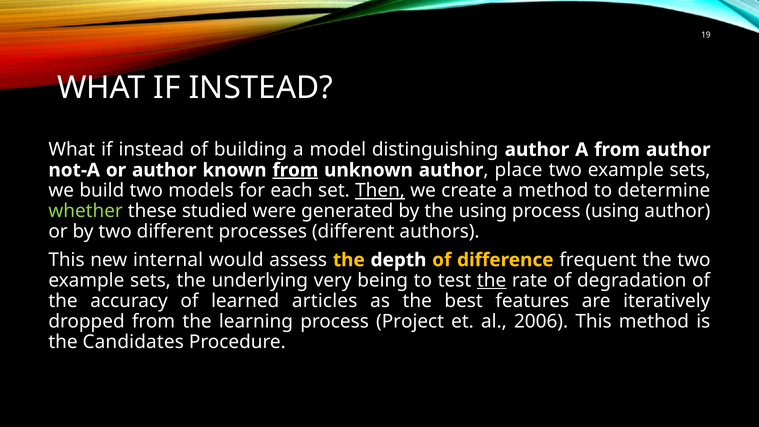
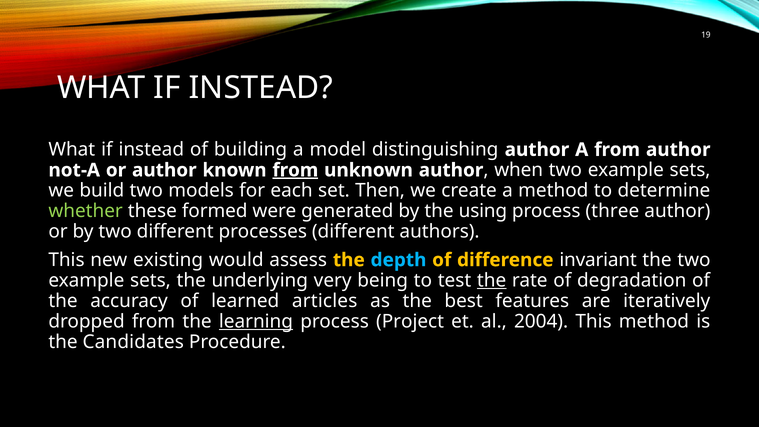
place: place -> when (519, 170)
Then underline: present -> none (380, 191)
studied: studied -> formed (215, 211)
process using: using -> three (612, 211)
internal: internal -> existing (168, 260)
depth colour: white -> light blue (398, 260)
frequent: frequent -> invariant (598, 260)
learning underline: none -> present (256, 321)
2006: 2006 -> 2004 (541, 321)
